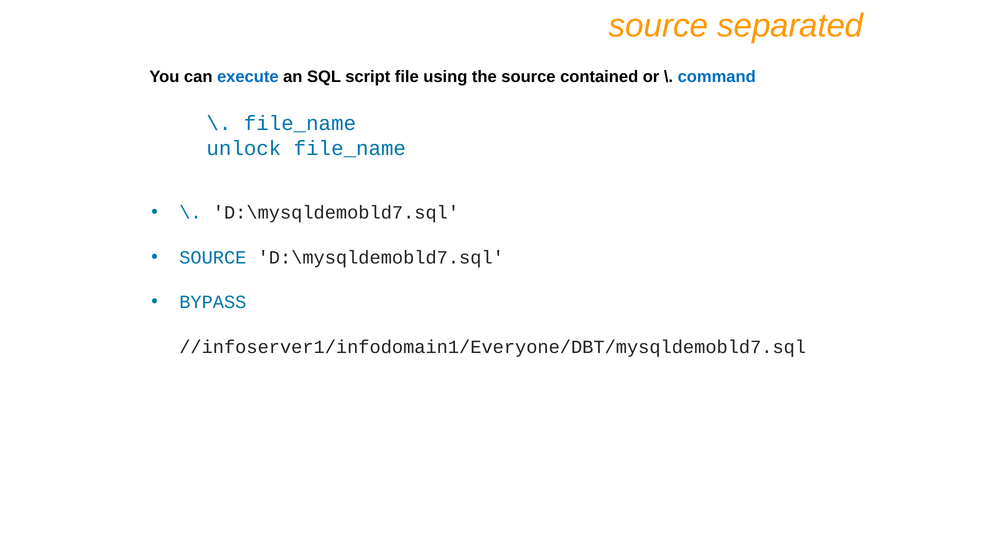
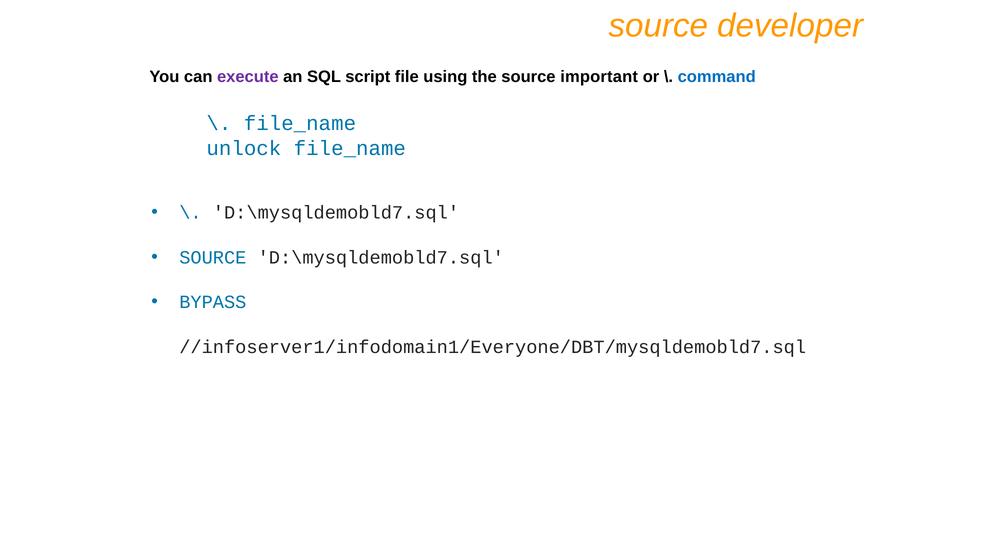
separated: separated -> developer (790, 26)
execute colour: blue -> purple (248, 77)
contained: contained -> important (599, 77)
